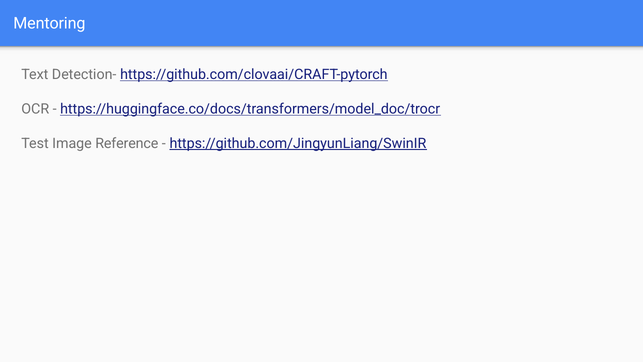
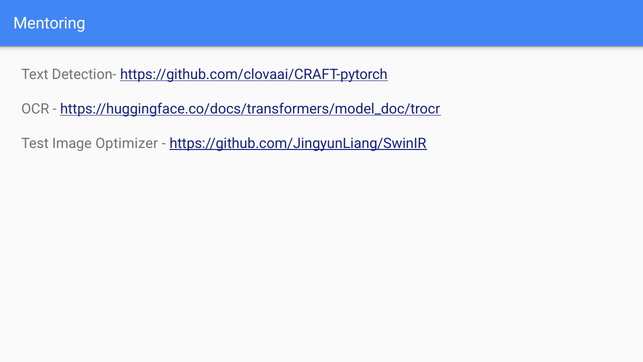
Reference: Reference -> Optimizer (127, 143)
